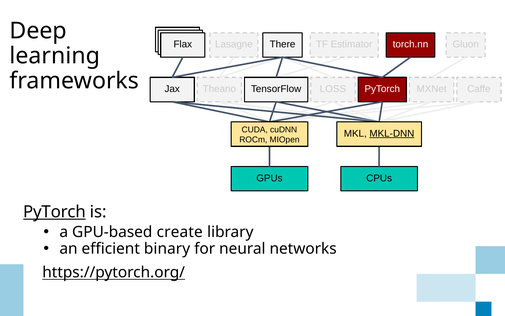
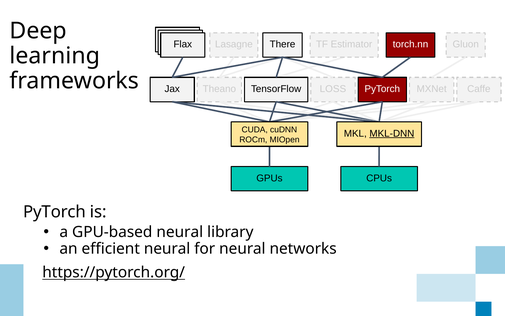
PyTorch underline: present -> none (54, 212)
GPU-based create: create -> neural (180, 232)
efficient binary: binary -> neural (167, 248)
